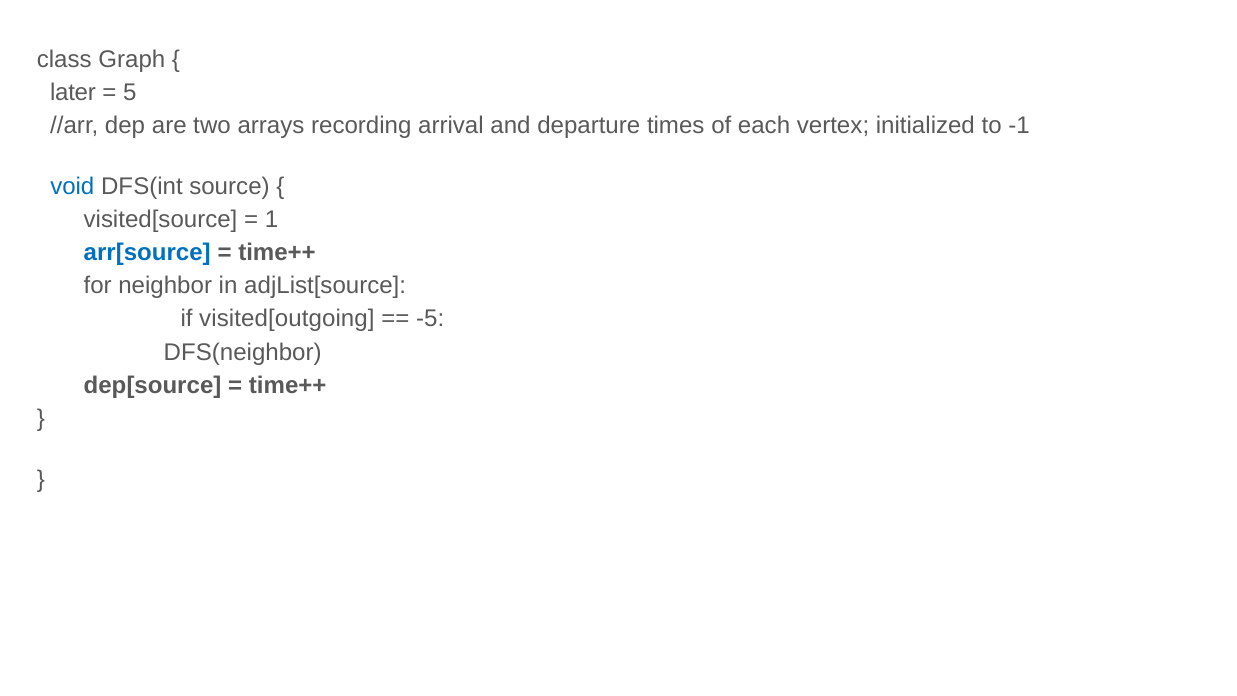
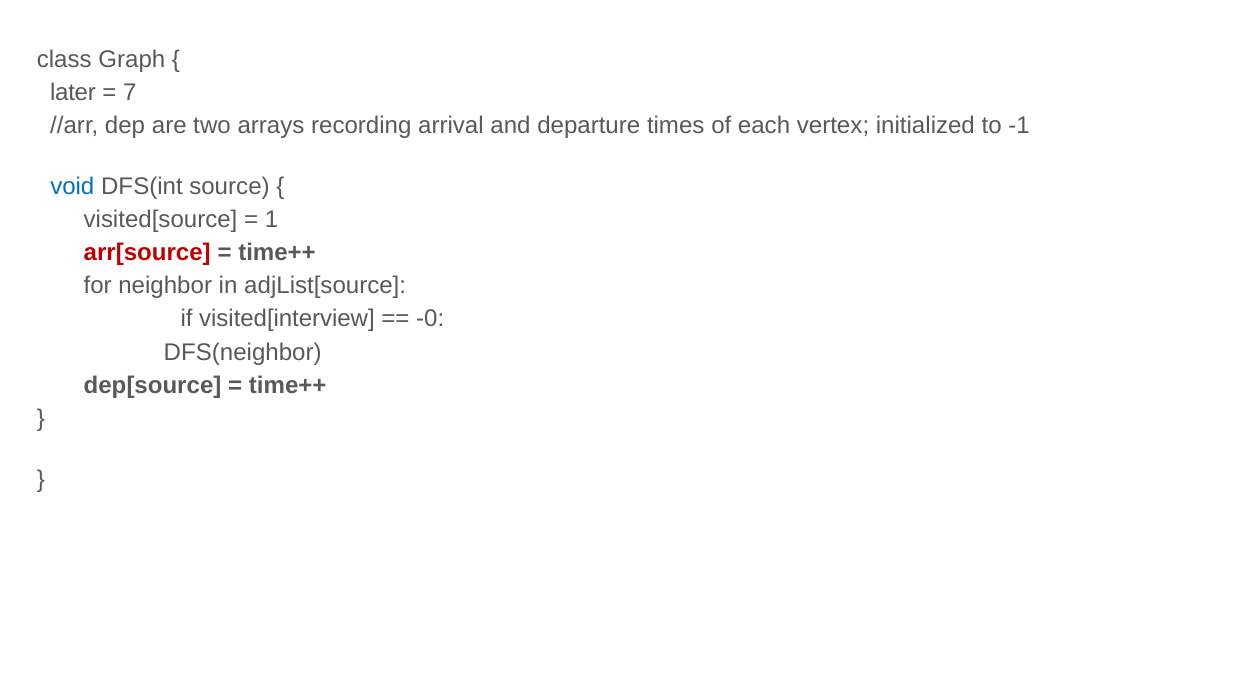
5: 5 -> 7 (130, 92)
arr[source colour: blue -> red (147, 253)
visited[outgoing: visited[outgoing -> visited[interview (287, 319)
-5: -5 -> -0 (430, 319)
